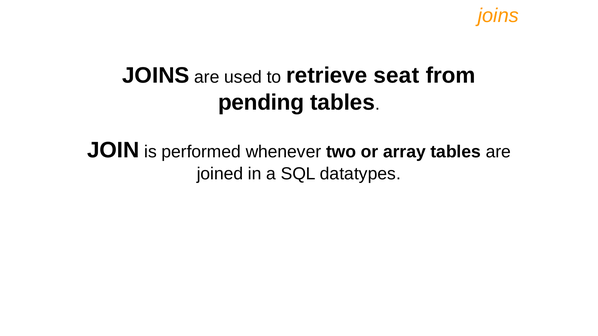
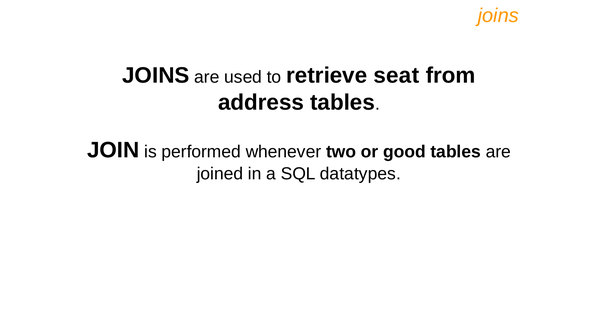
pending: pending -> address (261, 102)
array: array -> good (404, 152)
